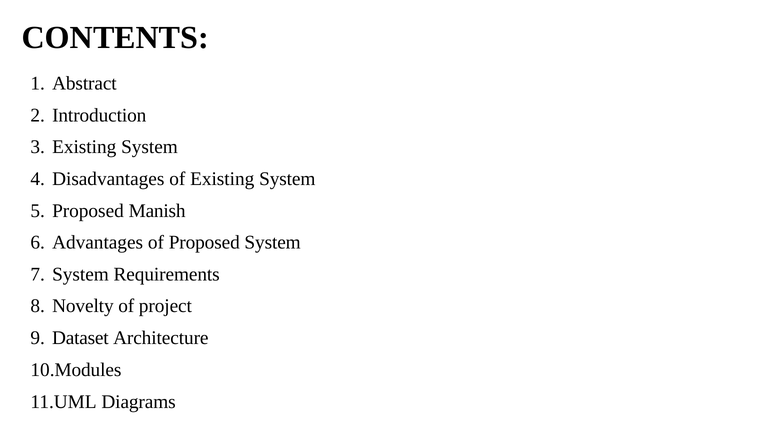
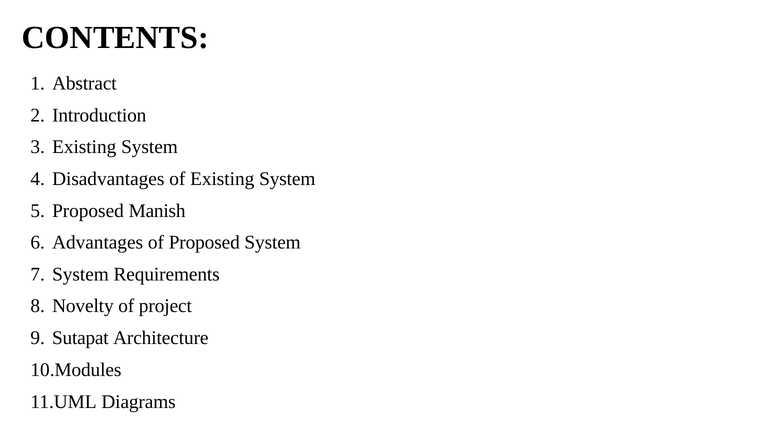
Dataset: Dataset -> Sutapat (80, 338)
